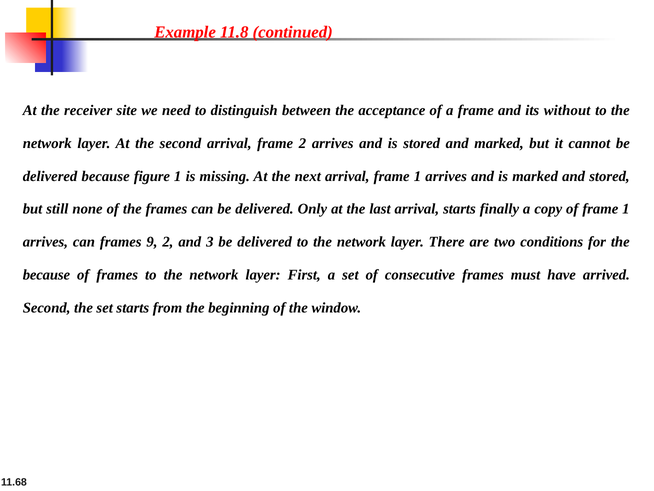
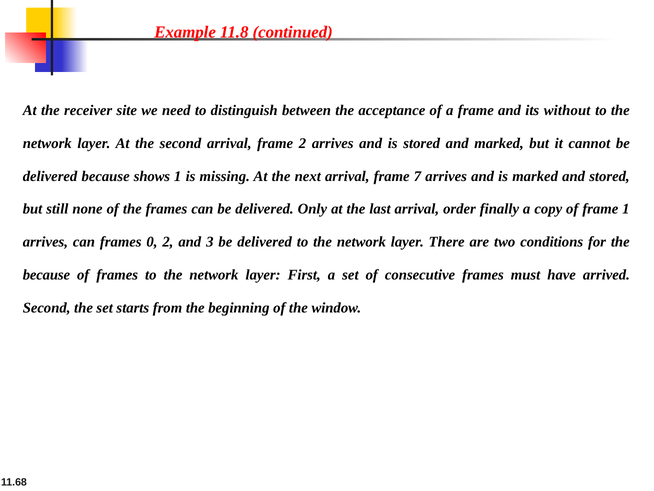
figure: figure -> shows (152, 176)
arrival frame 1: 1 -> 7 (418, 176)
arrival starts: starts -> order (459, 209)
9: 9 -> 0 (152, 242)
